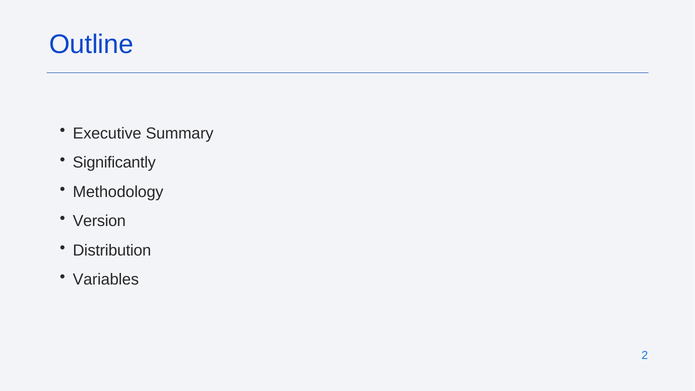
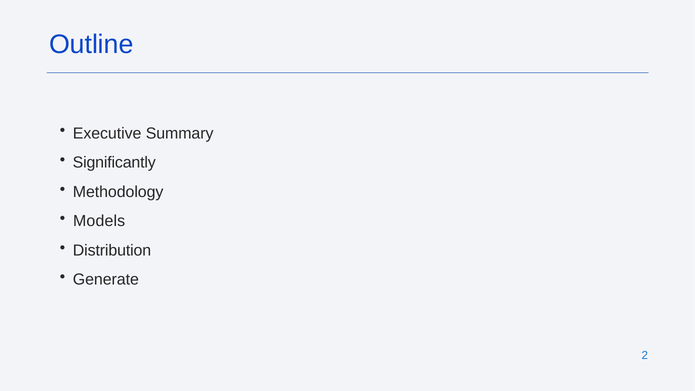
Version: Version -> Models (99, 221)
Variables: Variables -> Generate (106, 280)
